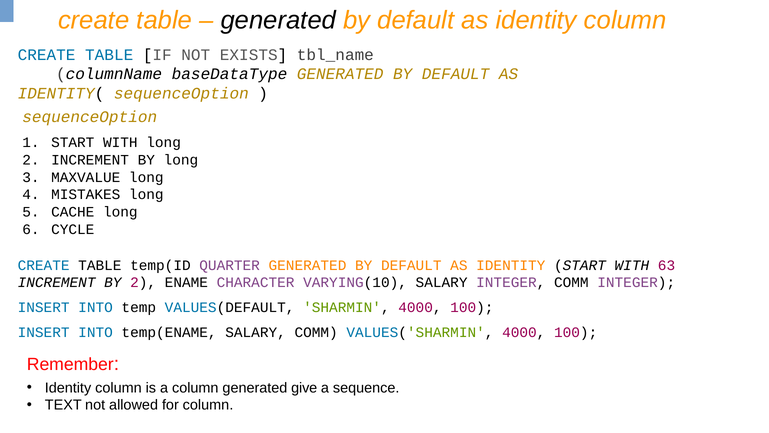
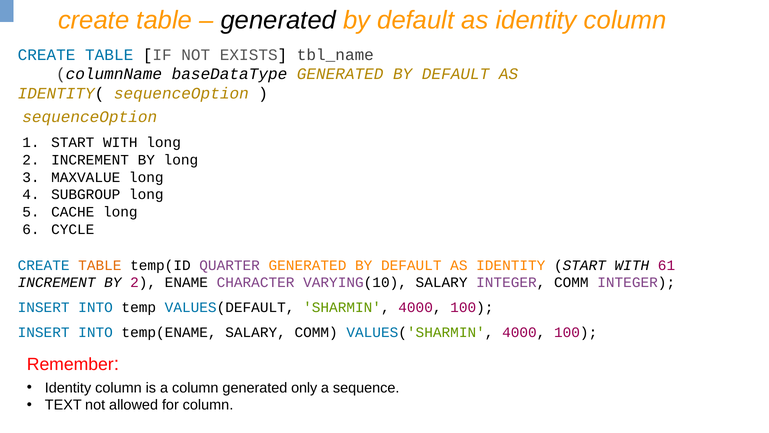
MISTAKES: MISTAKES -> SUBGROUP (86, 194)
TABLE colour: black -> orange (100, 265)
63: 63 -> 61 (667, 265)
give: give -> only (304, 387)
